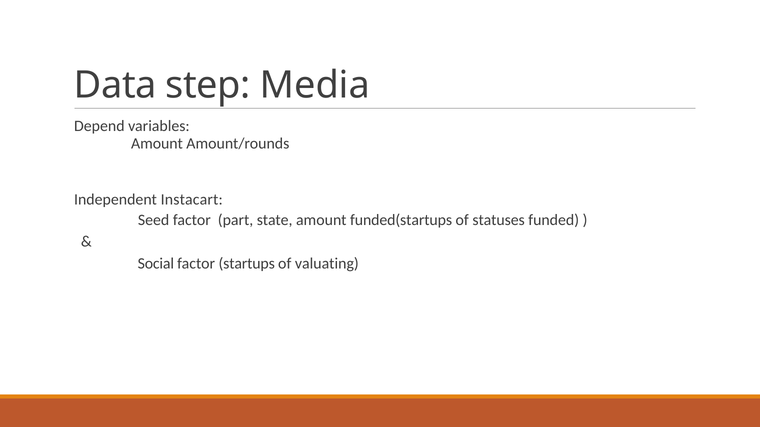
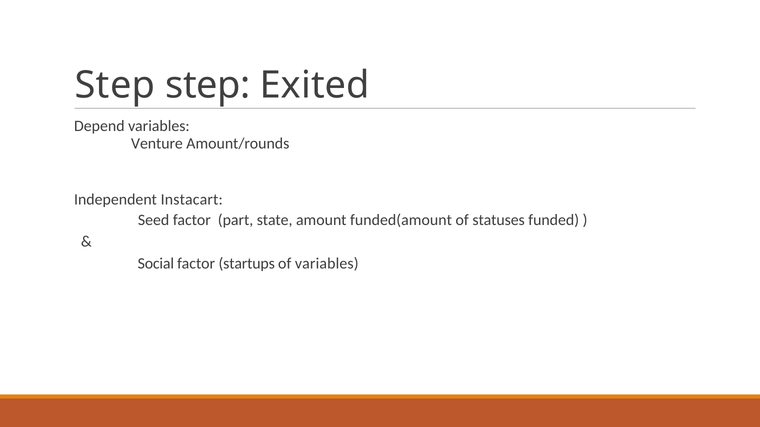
Data: Data -> Step (115, 85)
Media: Media -> Exited (315, 85)
Amount: Amount -> Venture (157, 143)
funded(startups: funded(startups -> funded(amount (401, 220)
of valuating: valuating -> variables (327, 264)
